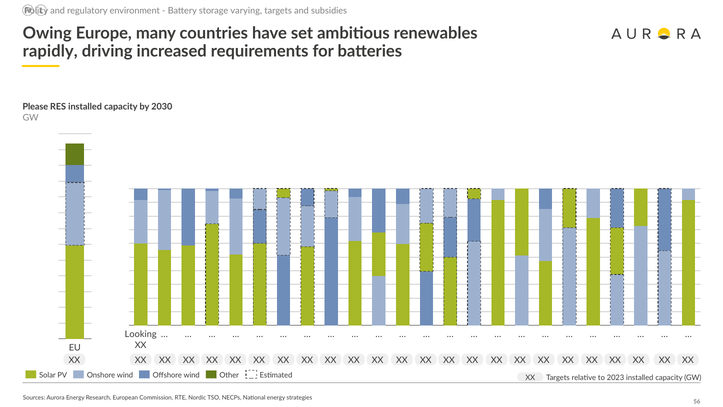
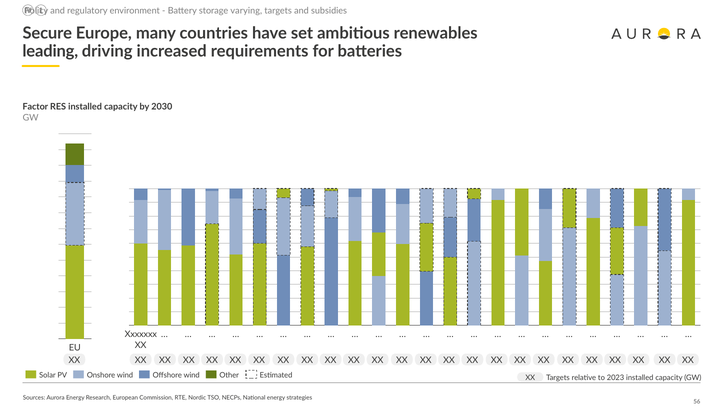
Owing: Owing -> Secure (47, 33)
rapidly: rapidly -> leading (50, 51)
Please: Please -> Factor (35, 107)
Looking: Looking -> Xxxxxxx (141, 334)
